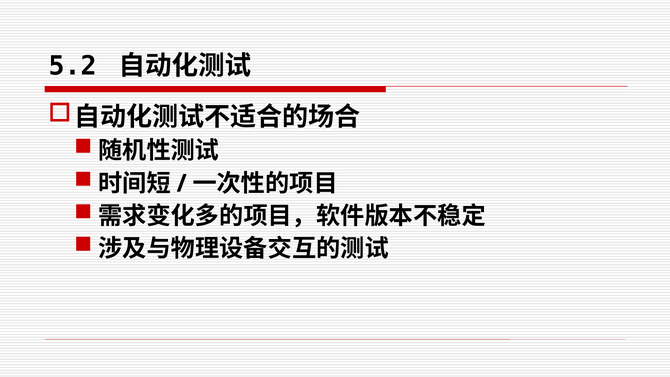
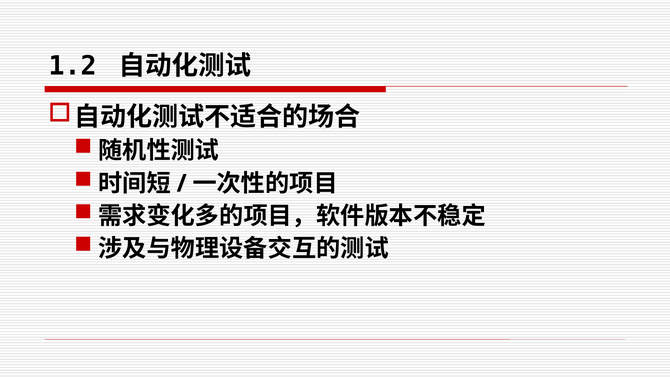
5.2: 5.2 -> 1.2 (73, 66)
